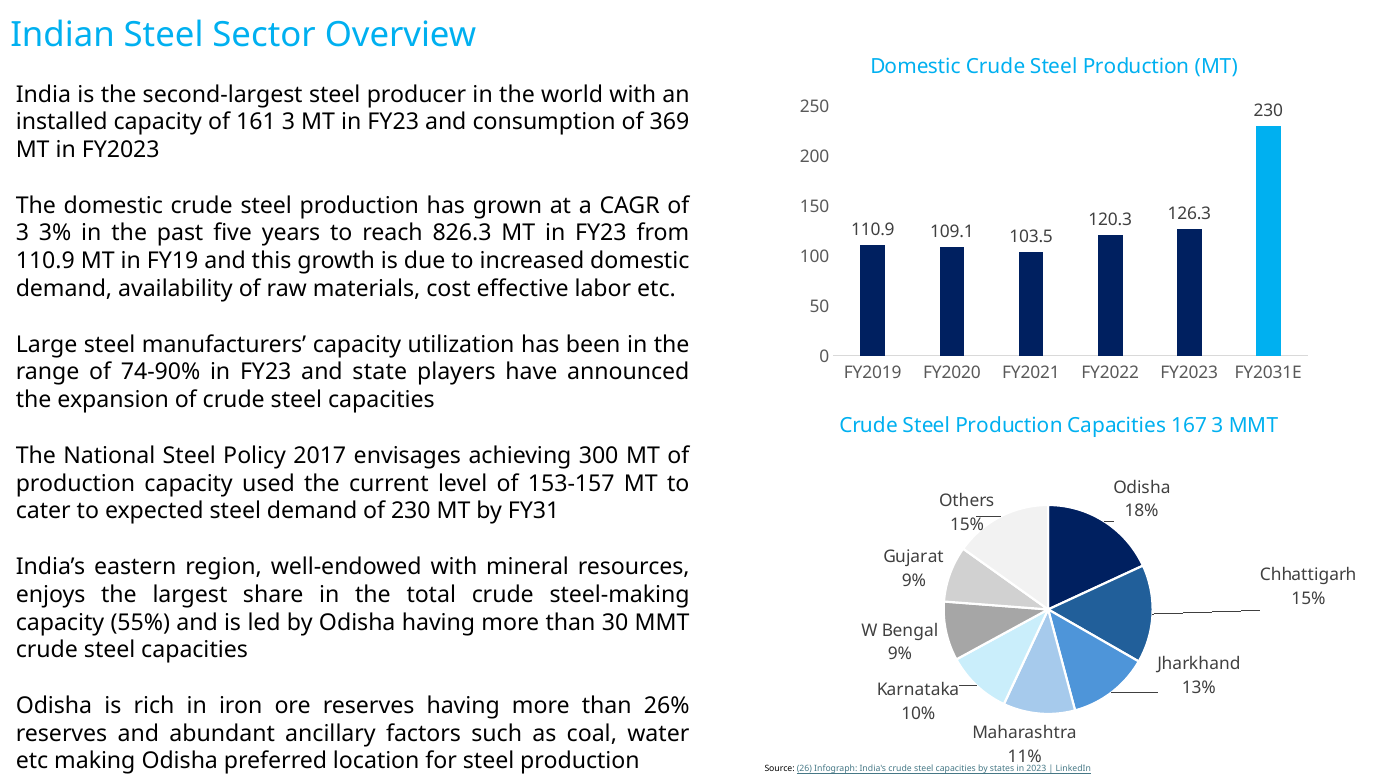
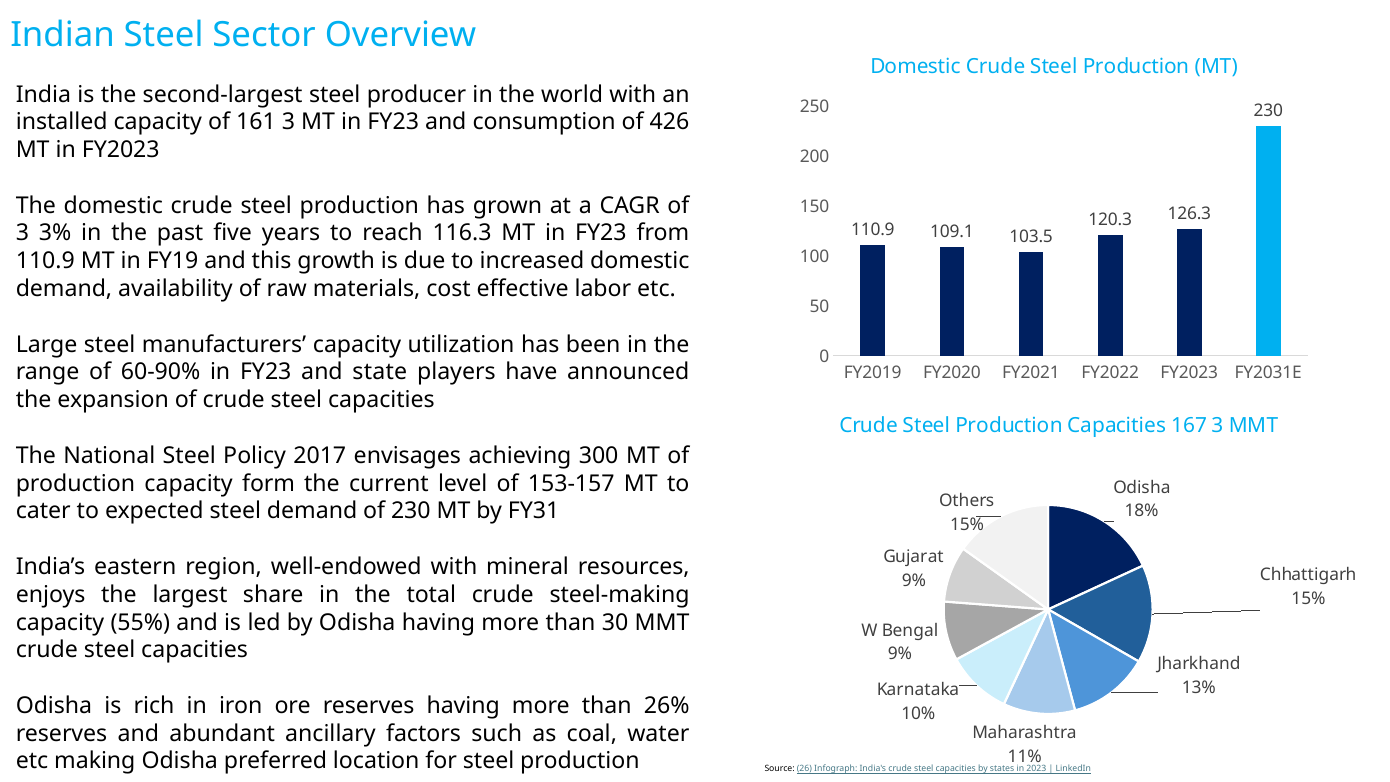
369: 369 -> 426 (669, 122)
826.3: 826.3 -> 116.3 (462, 233)
74-90%: 74-90% -> 60-90% (161, 372)
used: used -> form (269, 483)
